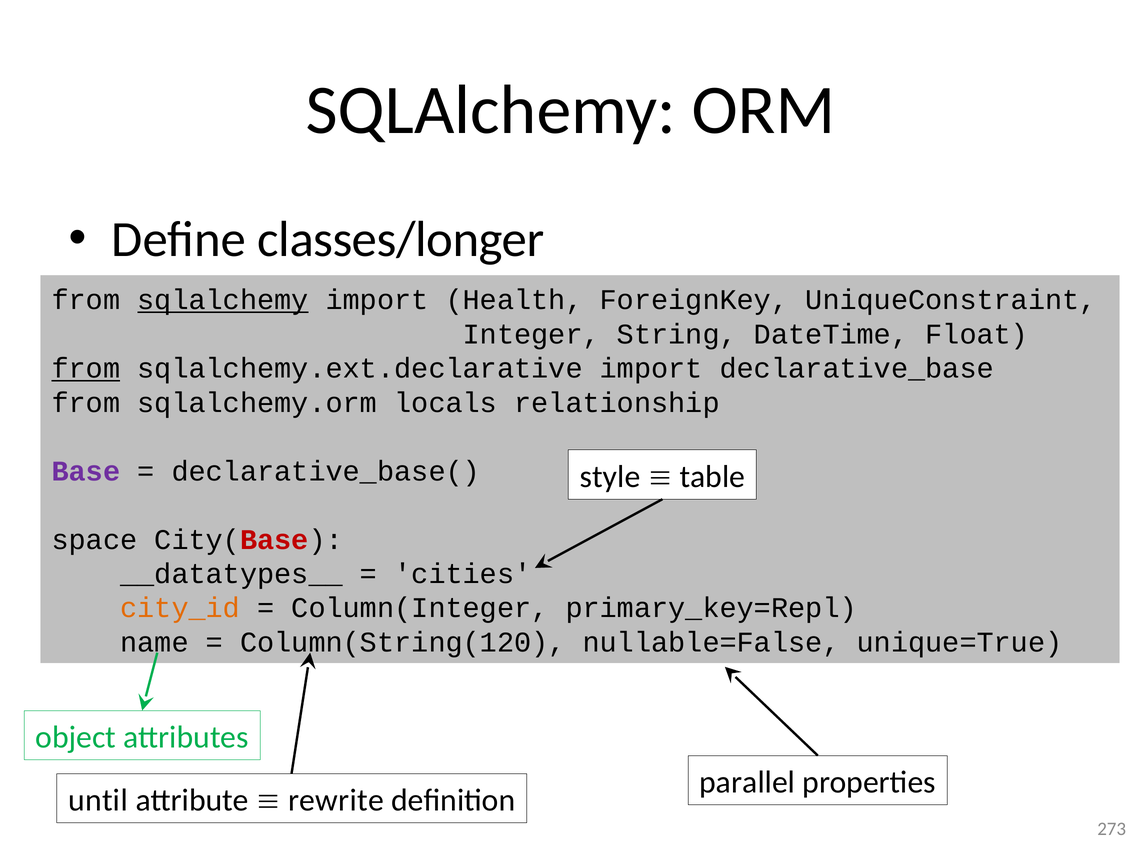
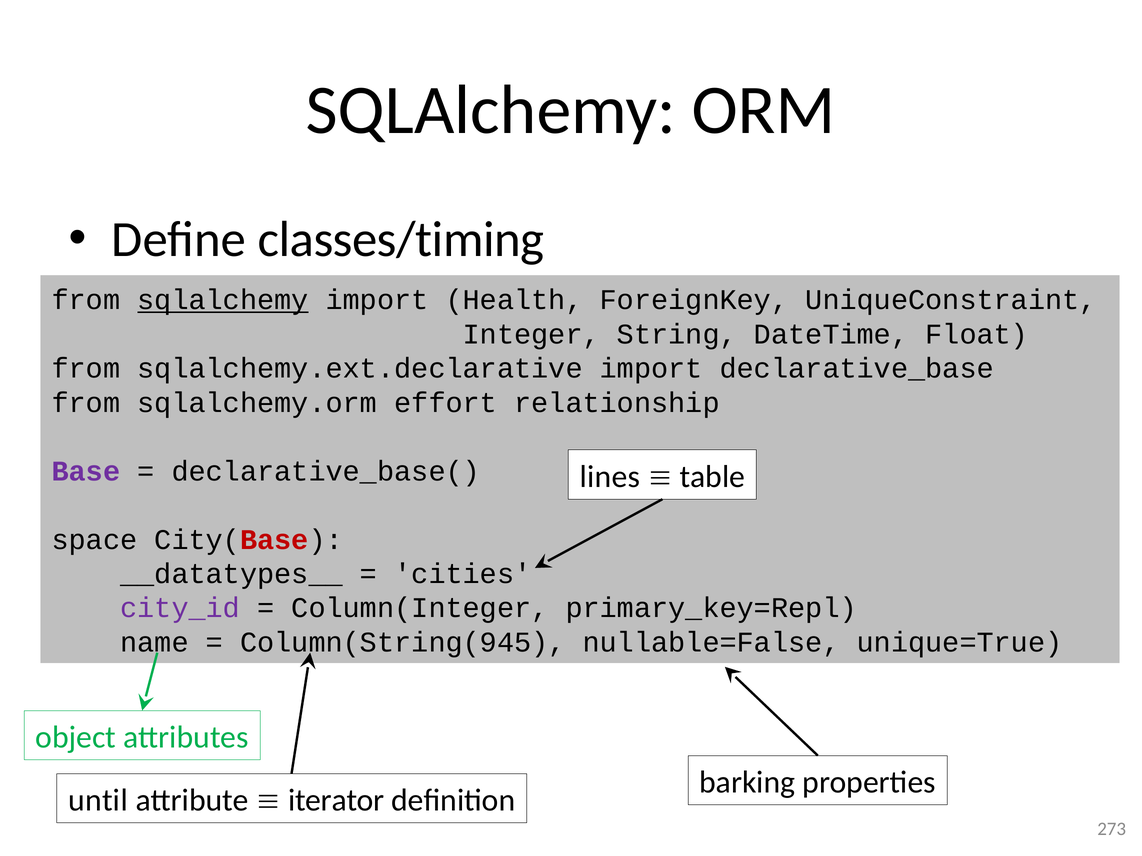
classes/longer: classes/longer -> classes/timing (401, 240)
from underline: present -> none (86, 369)
locals: locals -> effort (446, 403)
style: style -> lines (610, 477)
city_id colour: orange -> purple (180, 608)
Column(String(120: Column(String(120 -> Column(String(945 (403, 643)
parallel: parallel -> barking (747, 783)
rewrite: rewrite -> iterator (336, 801)
